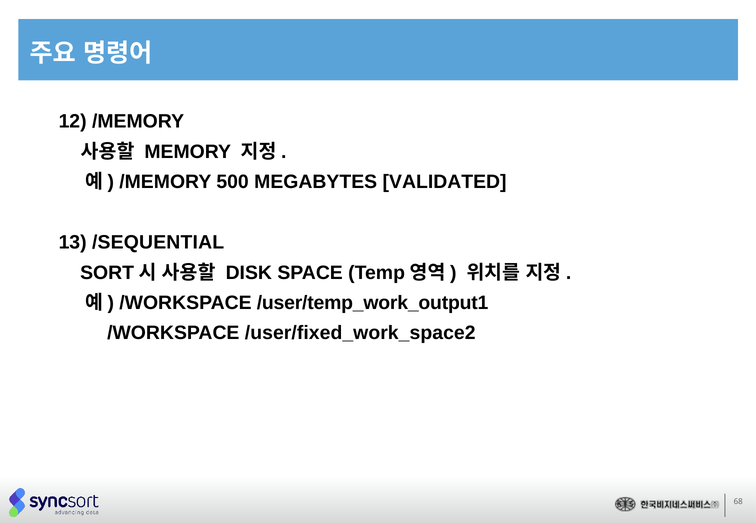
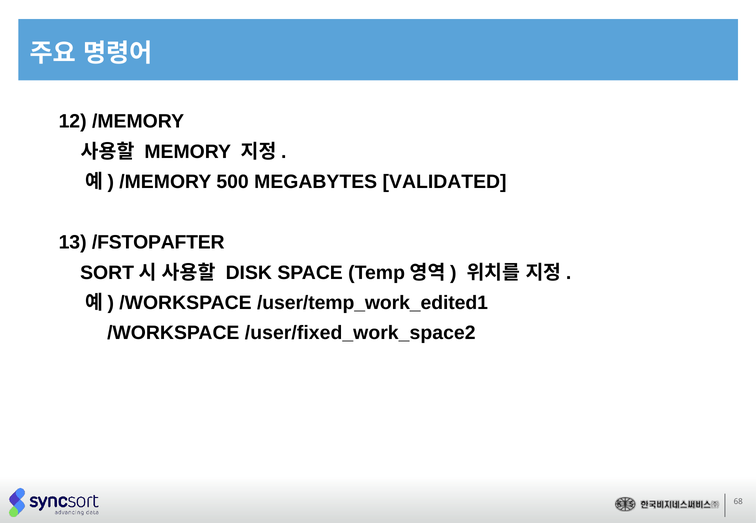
/SEQUENTIAL: /SEQUENTIAL -> /FSTOPAFTER (158, 243)
/user/temp_work_output1: /user/temp_work_output1 -> /user/temp_work_edited1 (372, 303)
